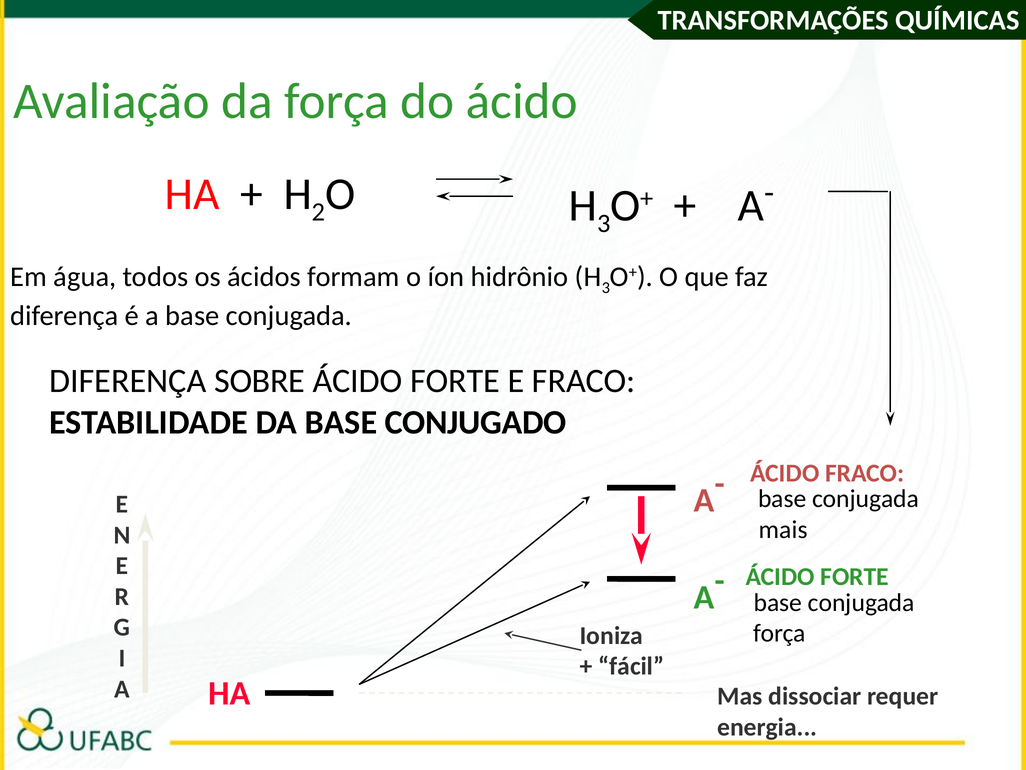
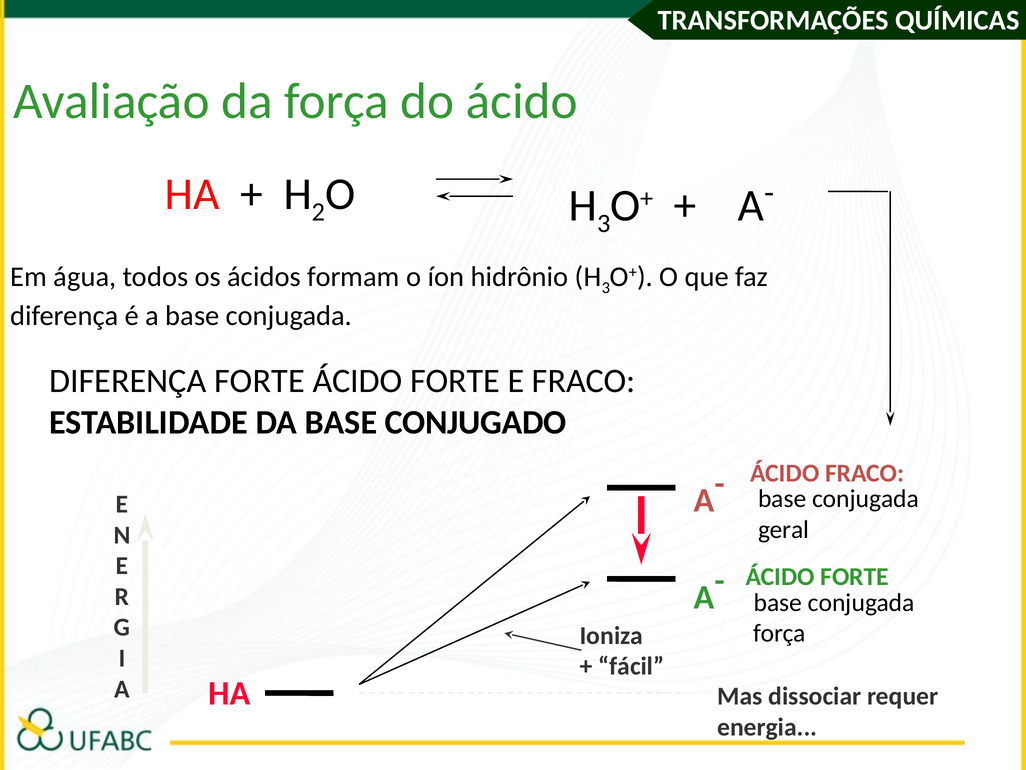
DIFERENÇA SOBRE: SOBRE -> FORTE (259, 381)
mais: mais -> geral (784, 529)
